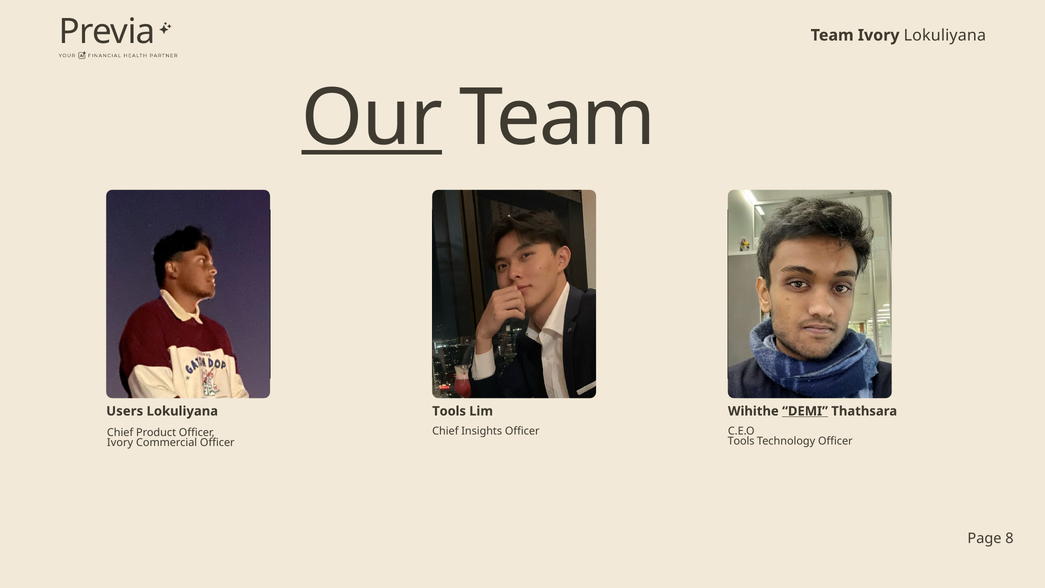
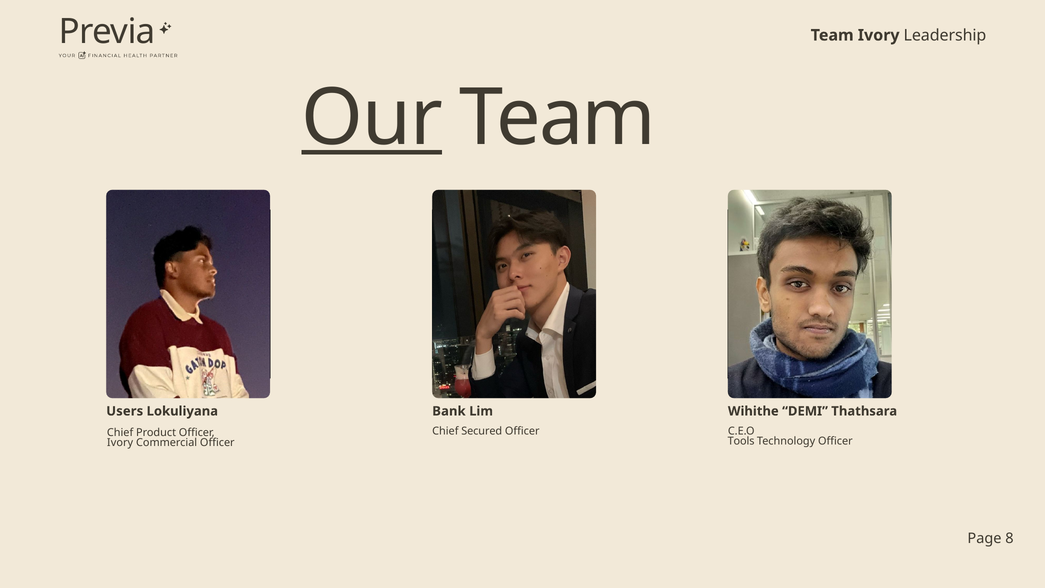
Ivory Lokuliyana: Lokuliyana -> Leadership (945, 35)
Tools: Tools -> Bank (449, 411)
DEMI underline: present -> none (805, 411)
Insights: Insights -> Secured (482, 431)
